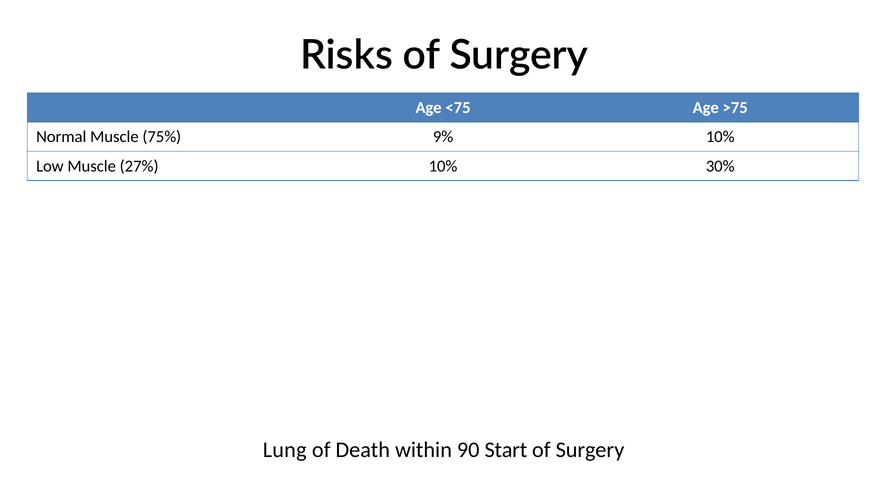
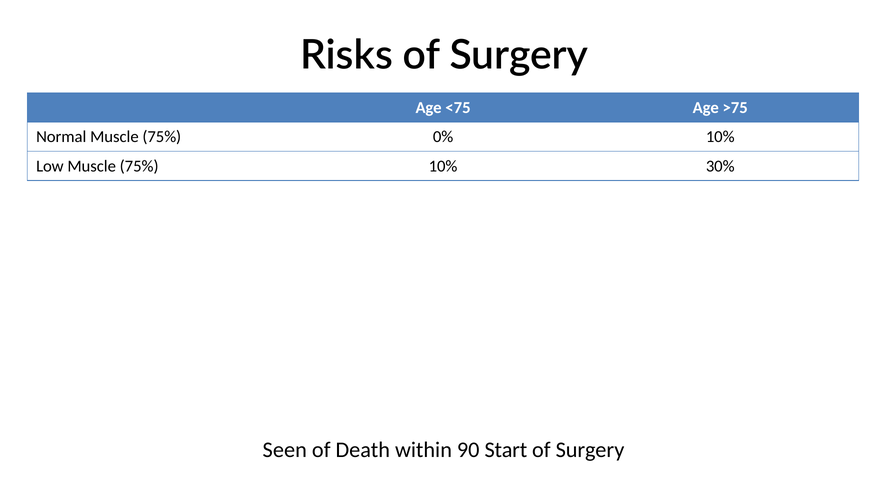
9%: 9% -> 0% (443, 137)
Low Muscle 27%: 27% -> 75% (139, 166)
Lung: Lung -> Seen (285, 450)
